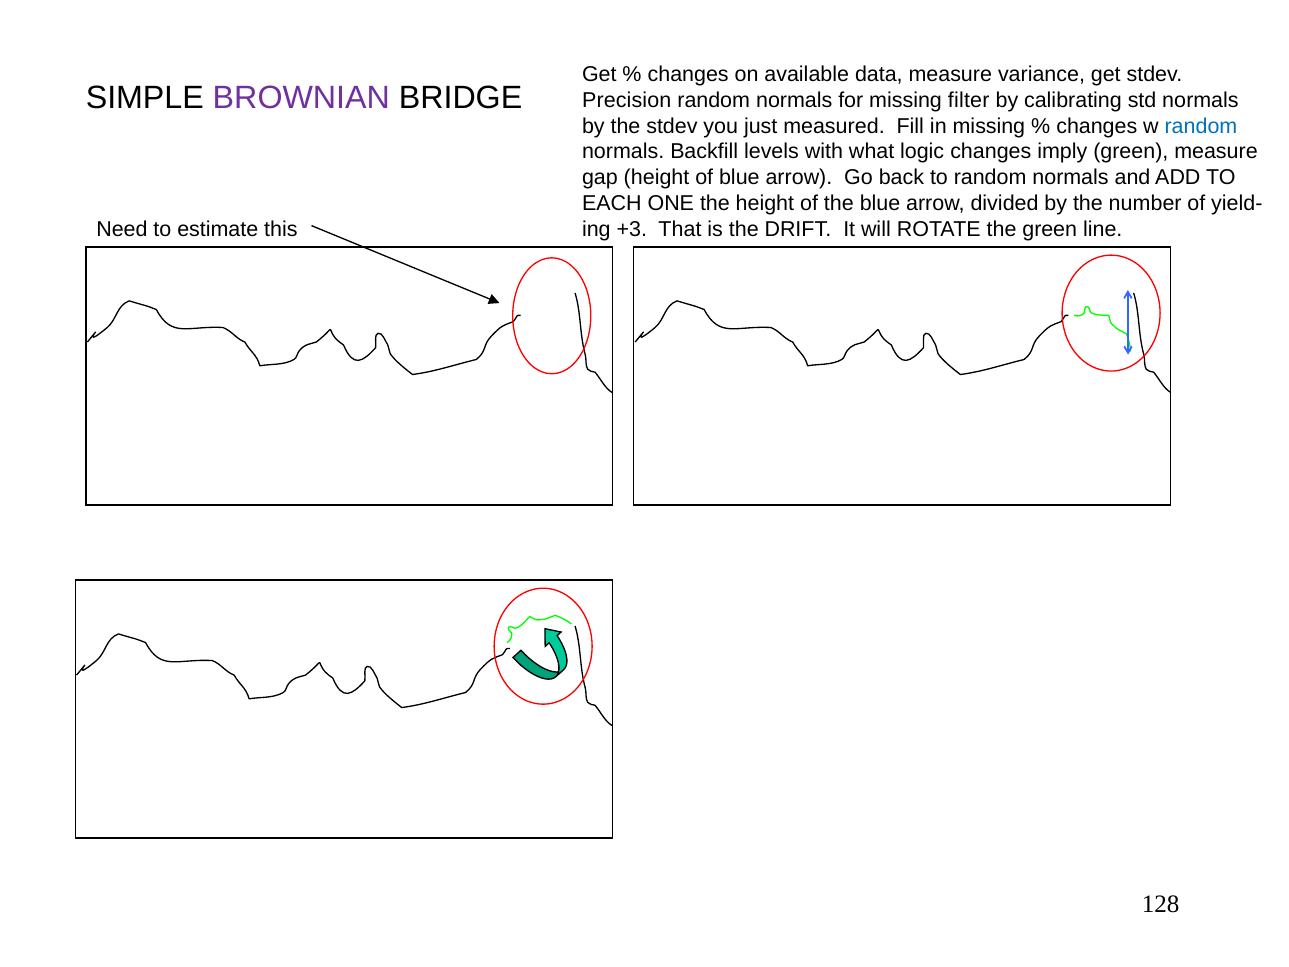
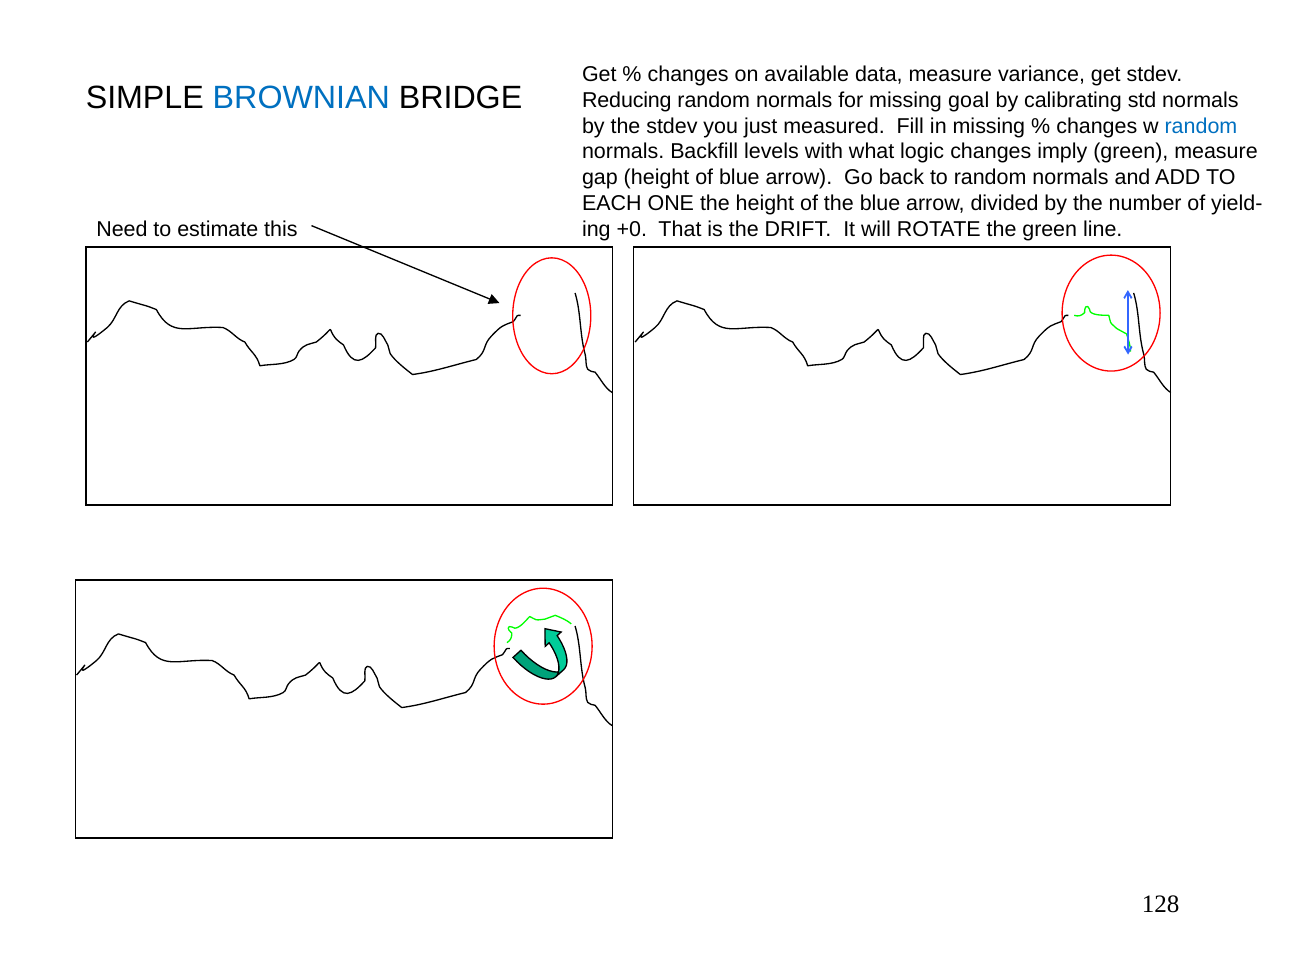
BROWNIAN colour: purple -> blue (301, 97)
Precision: Precision -> Reducing (627, 100)
filter: filter -> goal (969, 100)
+3: +3 -> +0 (632, 229)
